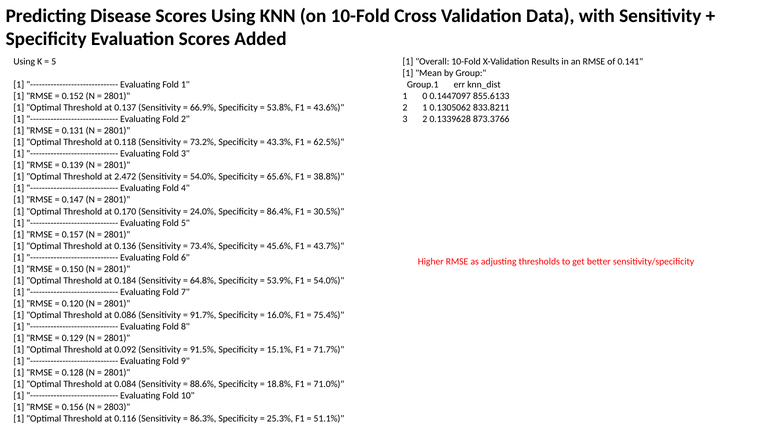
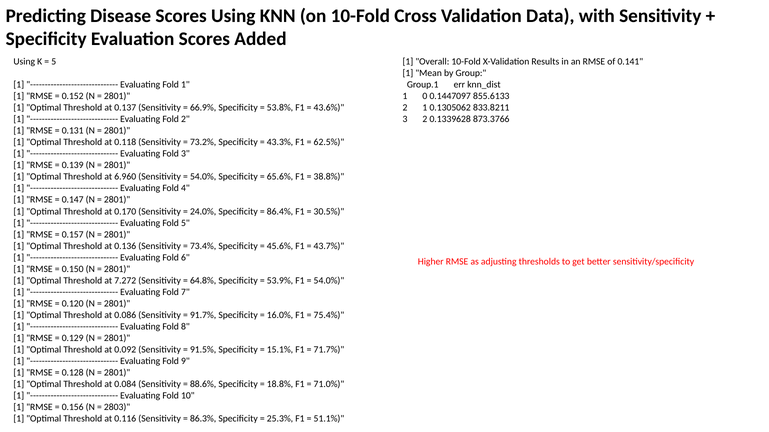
2.472: 2.472 -> 6.960 (125, 177)
0.184: 0.184 -> 7.272 (125, 281)
